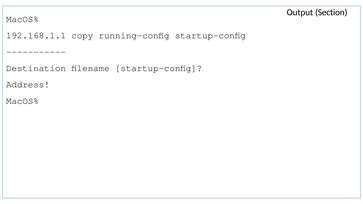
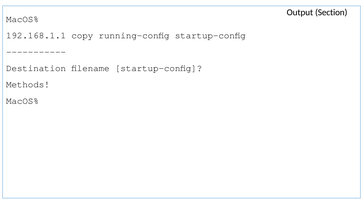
Address: Address -> Methods (28, 85)
